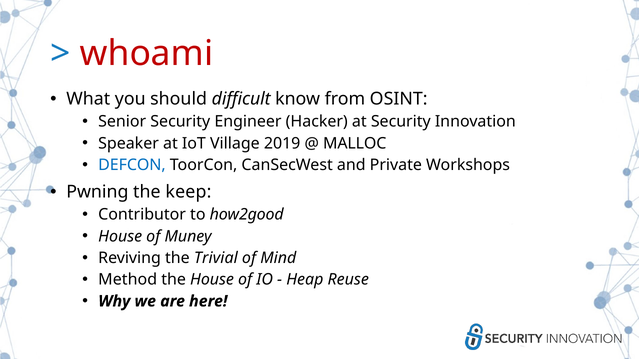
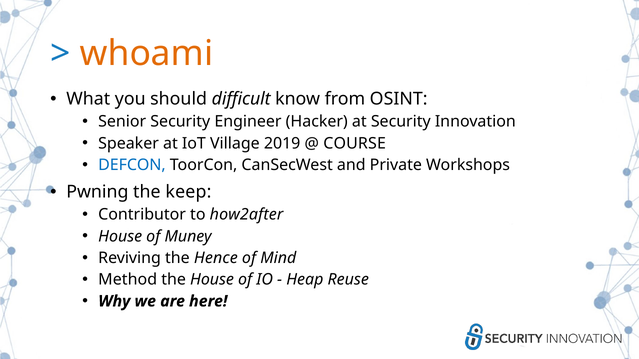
whoami colour: red -> orange (146, 54)
MALLOC: MALLOC -> COURSE (355, 143)
how2good: how2good -> how2after (247, 215)
Trivial: Trivial -> Hence (216, 258)
